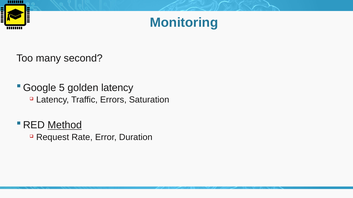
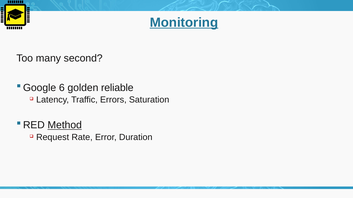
Monitoring underline: none -> present (184, 22)
5: 5 -> 6 (62, 88)
golden latency: latency -> reliable (117, 88)
